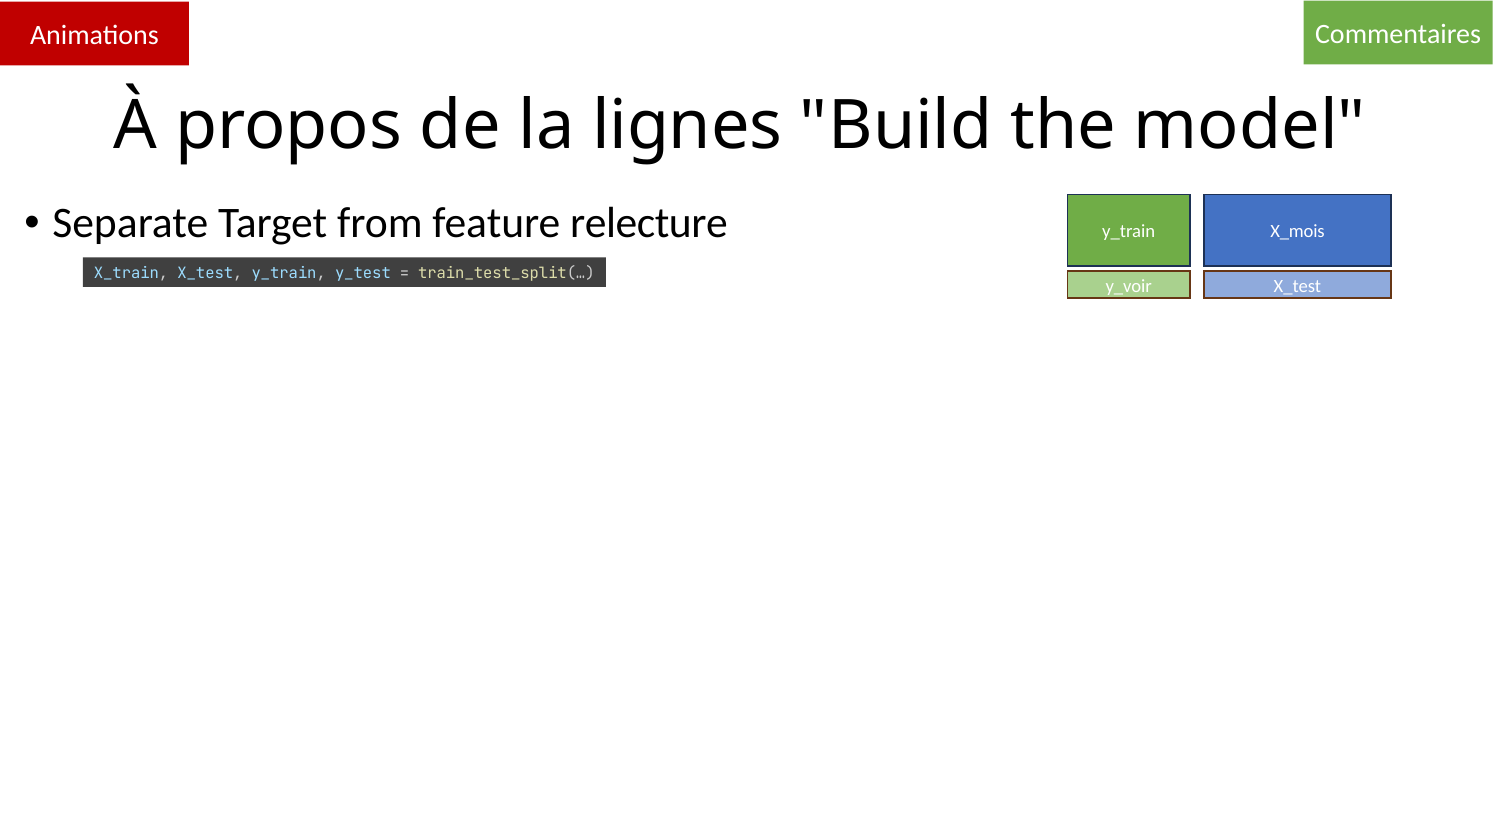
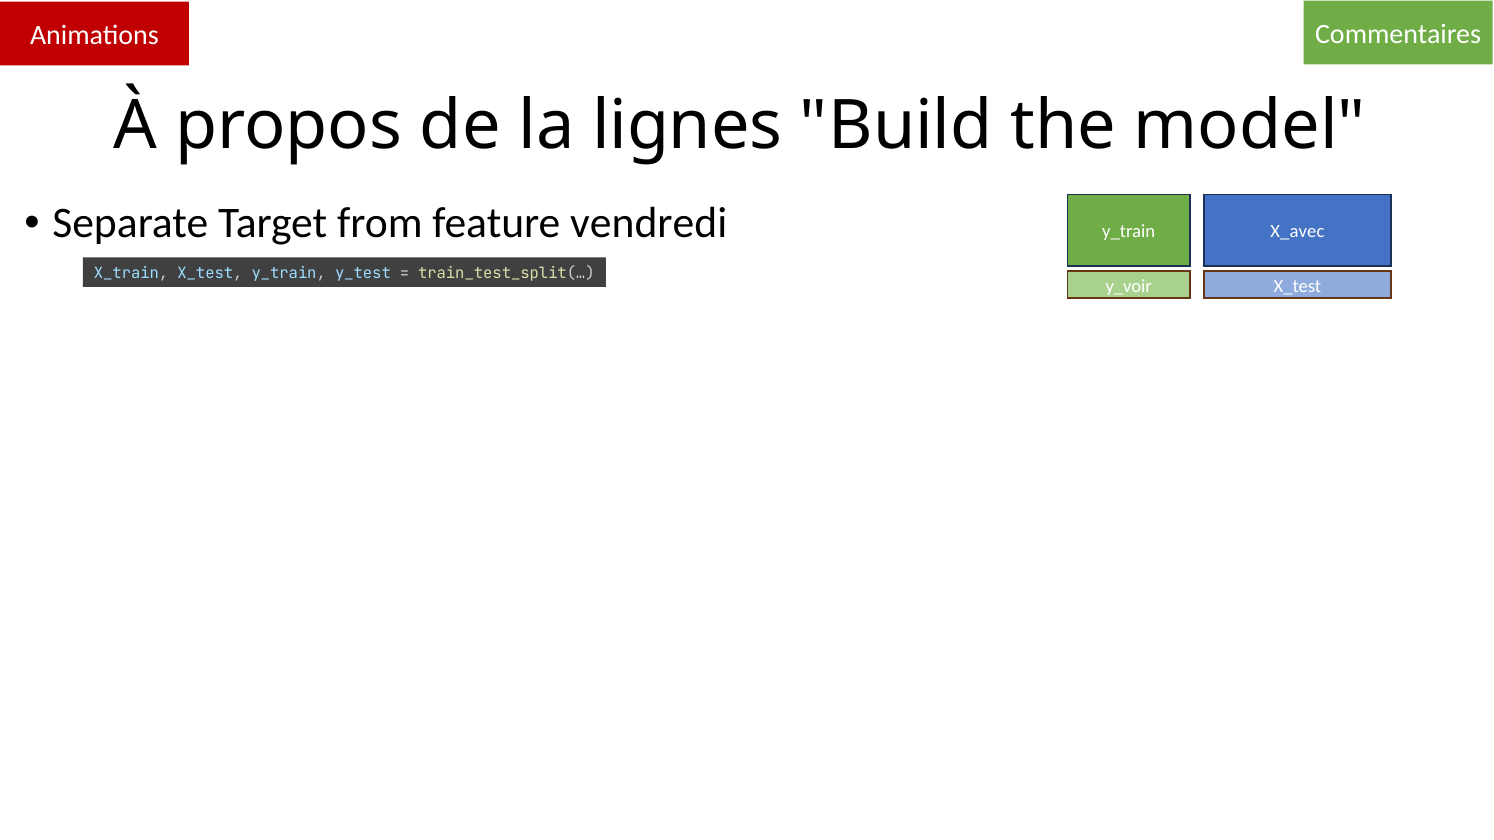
relecture: relecture -> vendredi (649, 224)
X_mois: X_mois -> X_avec (1297, 232)
